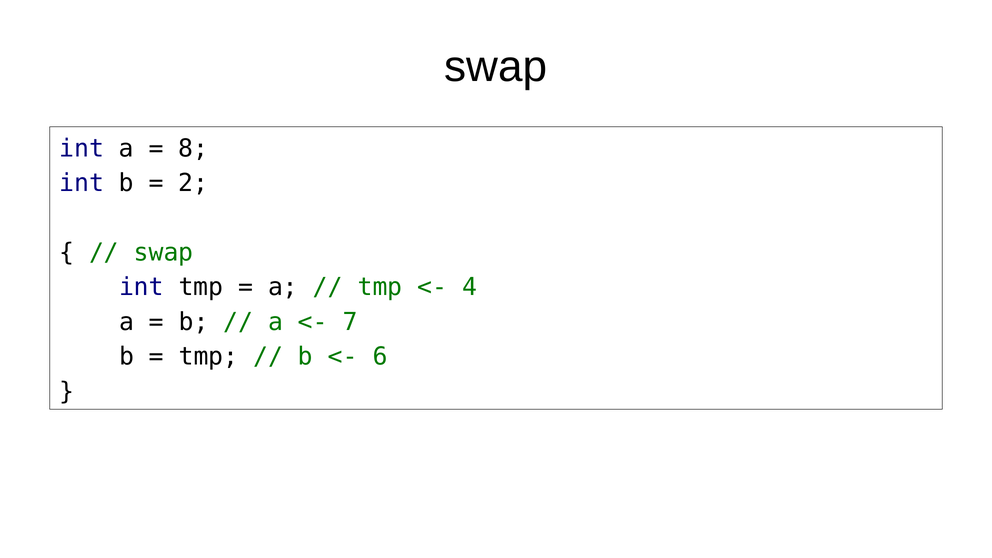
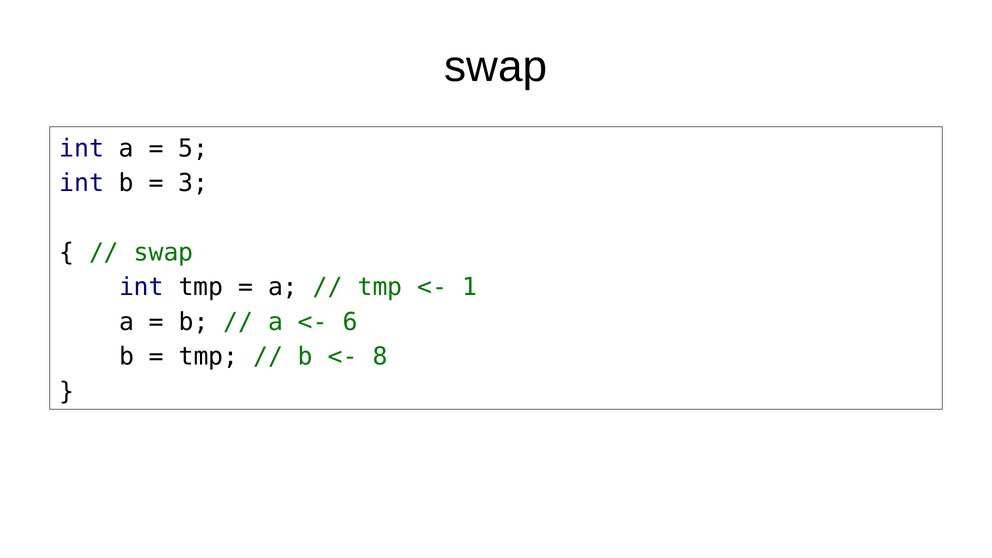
8: 8 -> 5 (193, 148)
2: 2 -> 3 (193, 183)
4: 4 -> 1 (470, 287)
7: 7 -> 6 (350, 322)
6: 6 -> 8 (380, 357)
